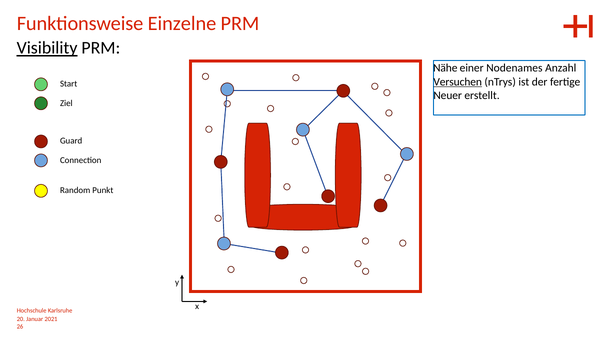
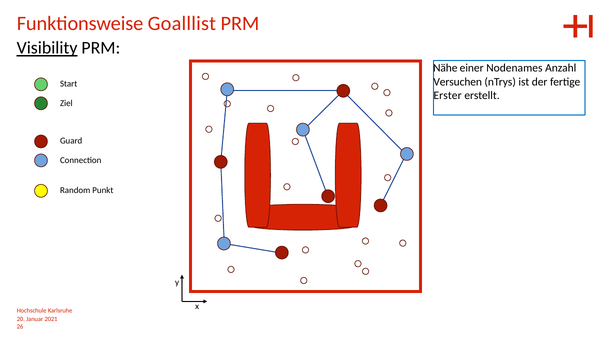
Einzelne: Einzelne -> Goalllist (182, 24)
Versuchen underline: present -> none (458, 82)
Neuer: Neuer -> Erster (448, 96)
